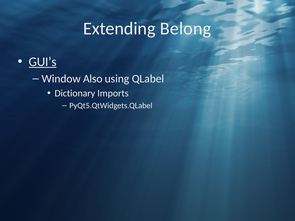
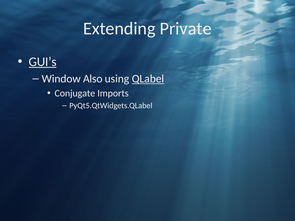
Belong: Belong -> Private (186, 29)
QLabel underline: none -> present (148, 79)
Dictionary: Dictionary -> Conjugate (75, 93)
